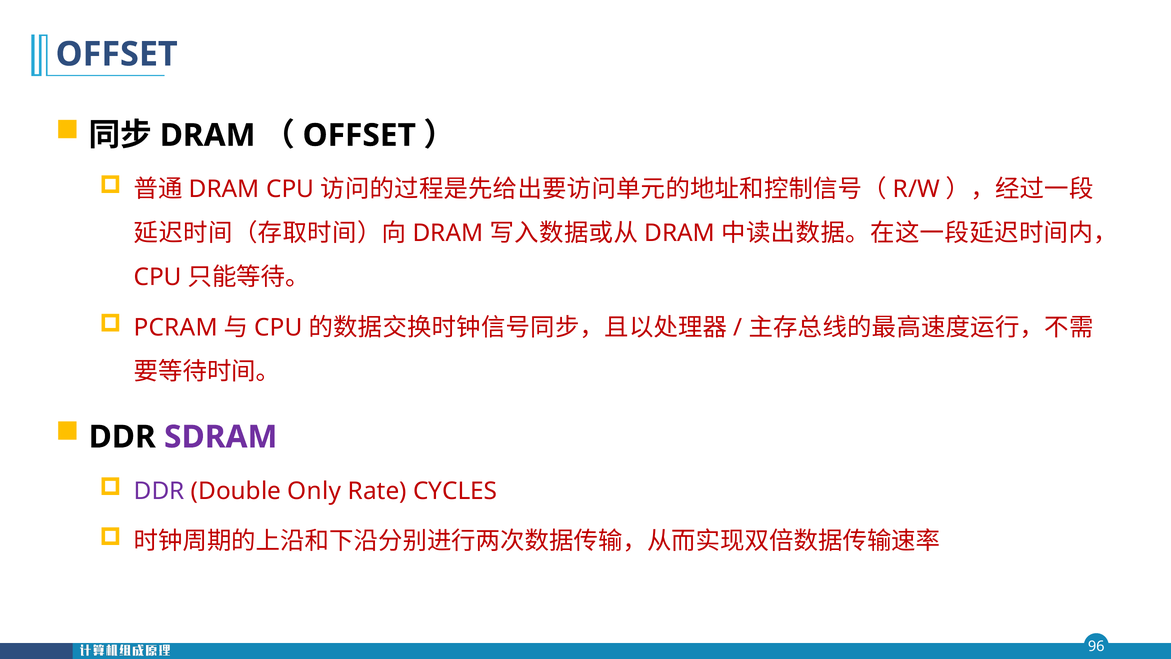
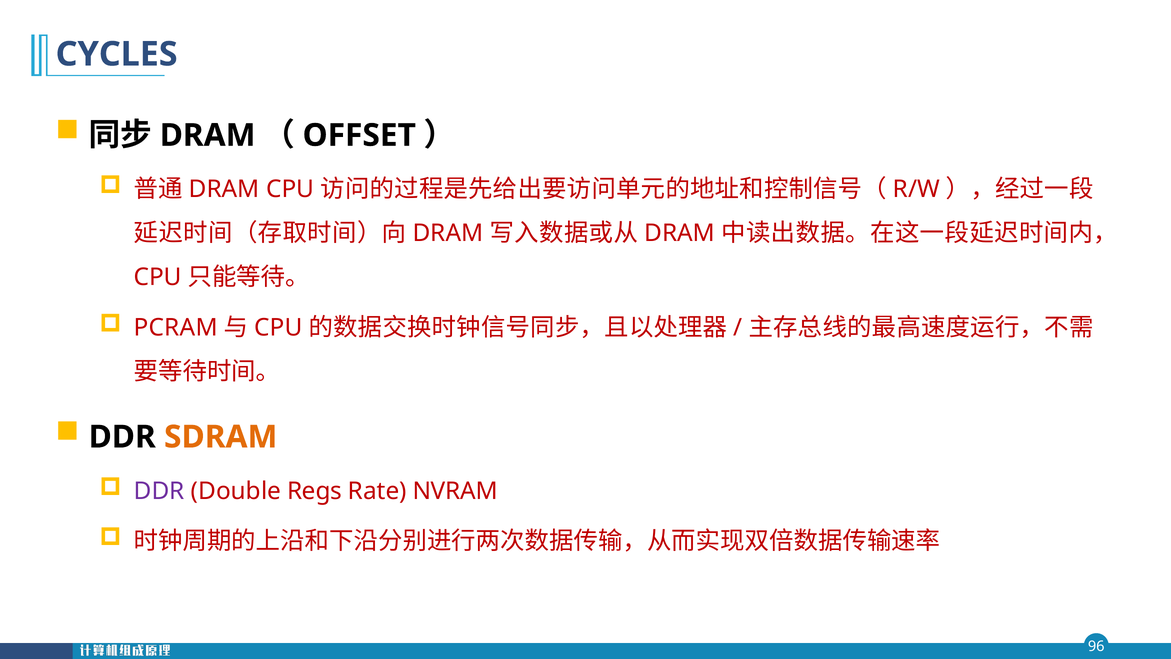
OFFSET: OFFSET -> CYCLES (117, 54)
SDRAM colour: purple -> orange (221, 437)
Only: Only -> Regs (315, 491)
CYCLES: CYCLES -> NVRAM (455, 491)
